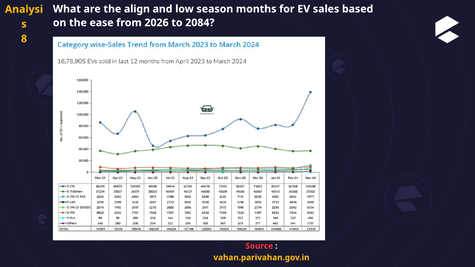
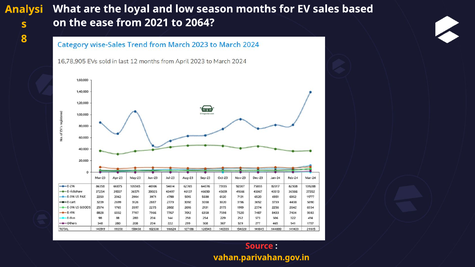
align: align -> loyal (137, 9)
2026: 2026 -> 2021 (157, 23)
2084: 2084 -> 2064 (200, 23)
